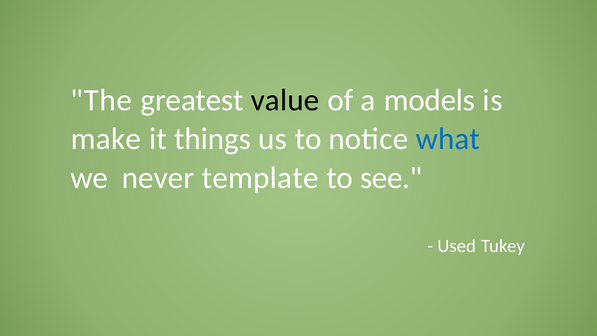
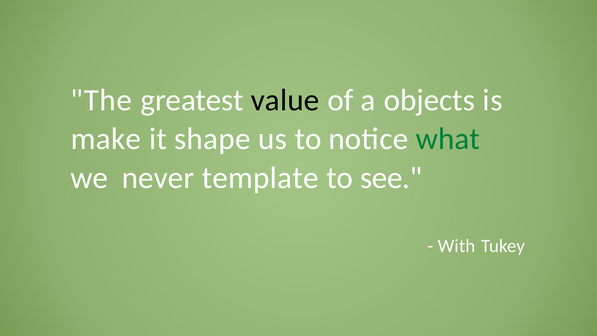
models: models -> objects (429, 100)
things: things -> shape (212, 139)
what colour: blue -> green (448, 139)
Used: Used -> With (457, 246)
